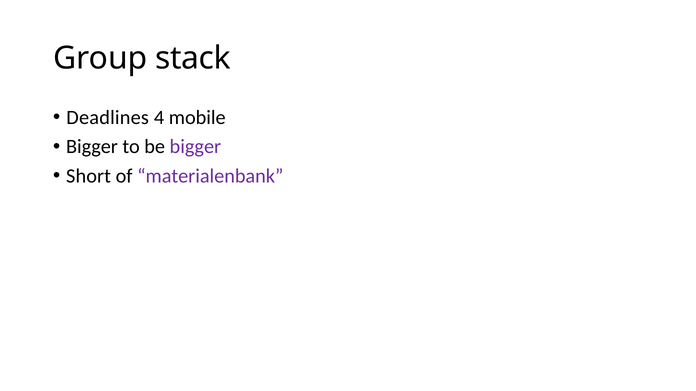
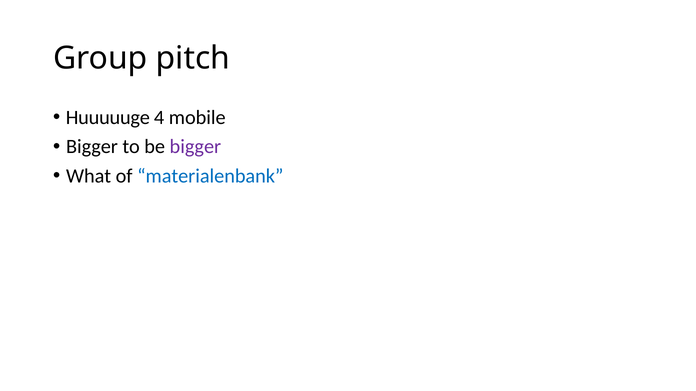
stack: stack -> pitch (193, 58)
Deadlines: Deadlines -> Huuuuuge (108, 118)
Short: Short -> What (89, 176)
materialenbank colour: purple -> blue (210, 176)
